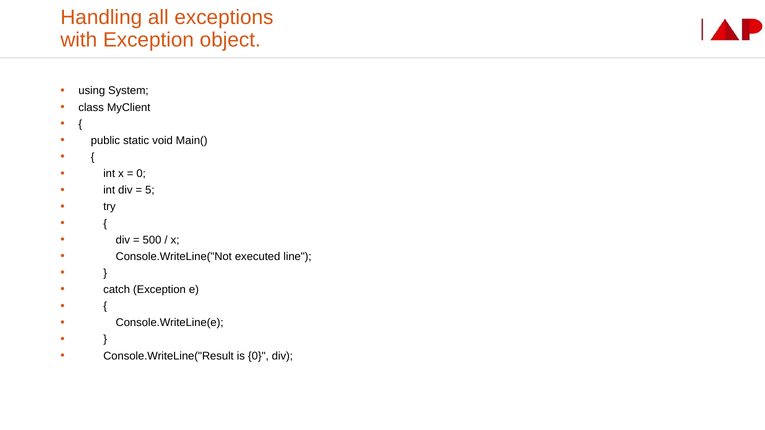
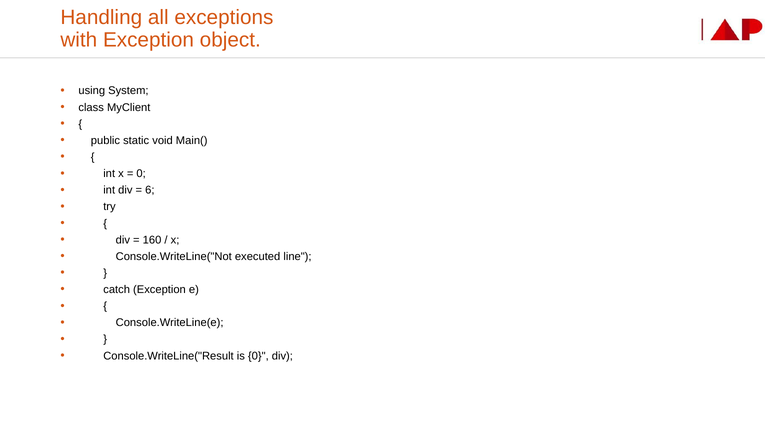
5: 5 -> 6 (150, 190)
500: 500 -> 160 (152, 240)
